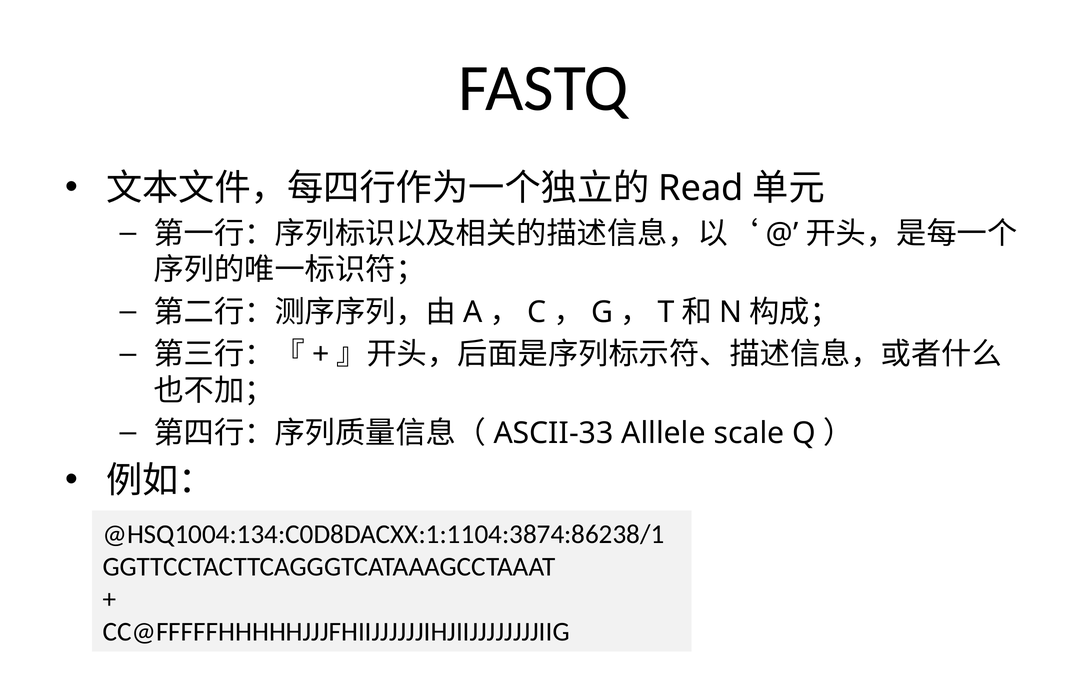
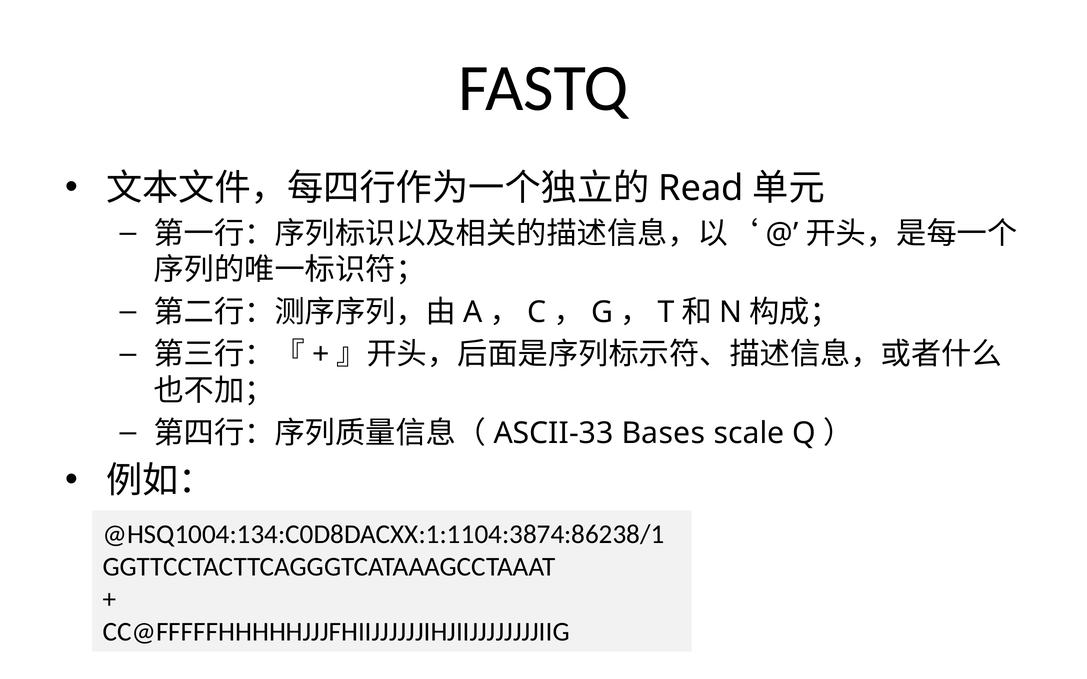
Alllele: Alllele -> Bases (663, 433)
